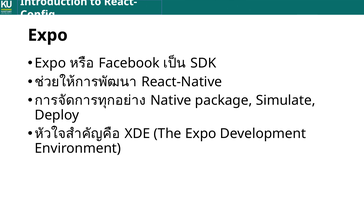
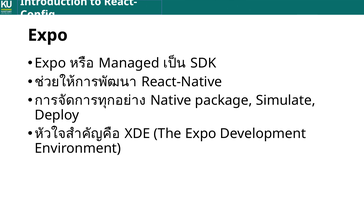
Facebook: Facebook -> Managed (129, 63)
